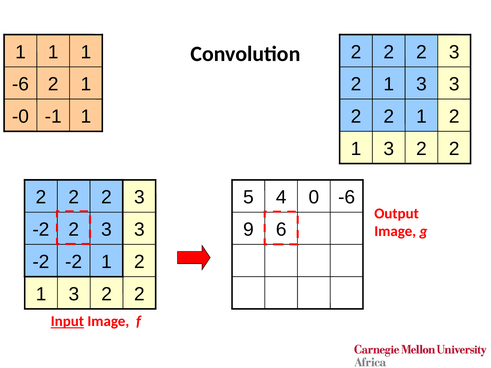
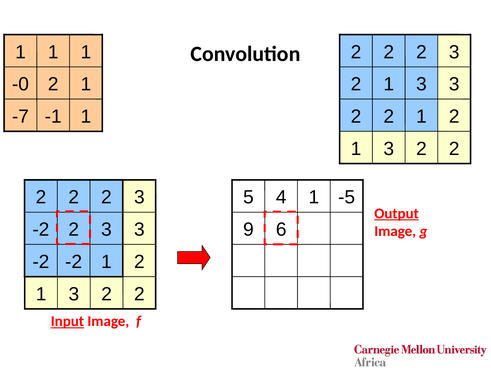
-6: -6 -> -0 (20, 84)
-0: -0 -> -7 (20, 117)
4 0: 0 -> 1 (314, 198)
-6: -6 -> -5 (347, 198)
Output underline: none -> present (397, 214)
